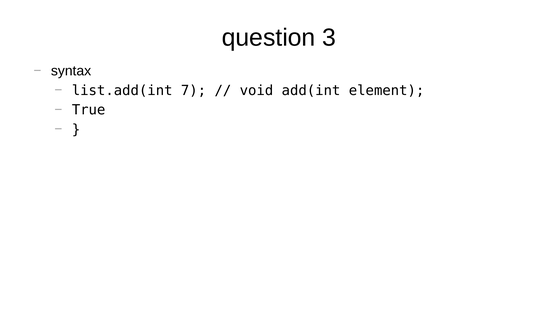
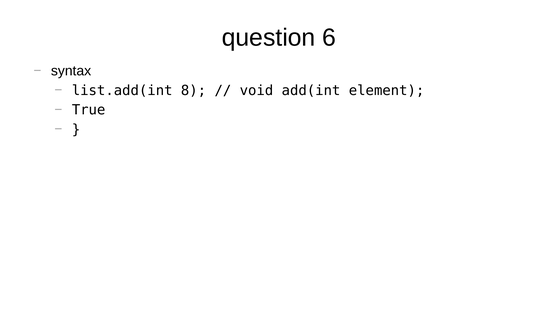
3: 3 -> 6 (329, 38)
7: 7 -> 8 (193, 90)
